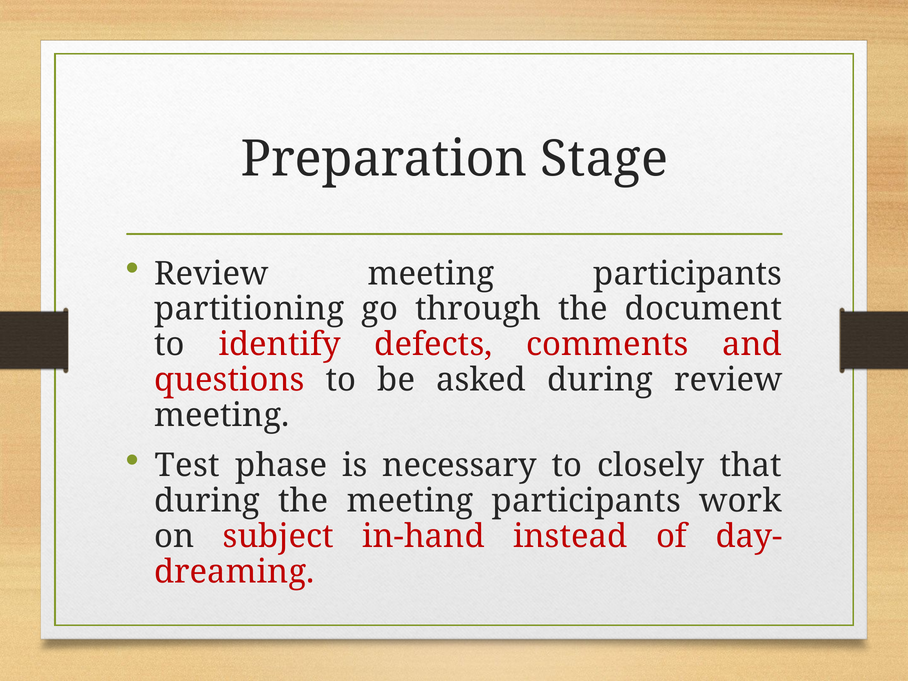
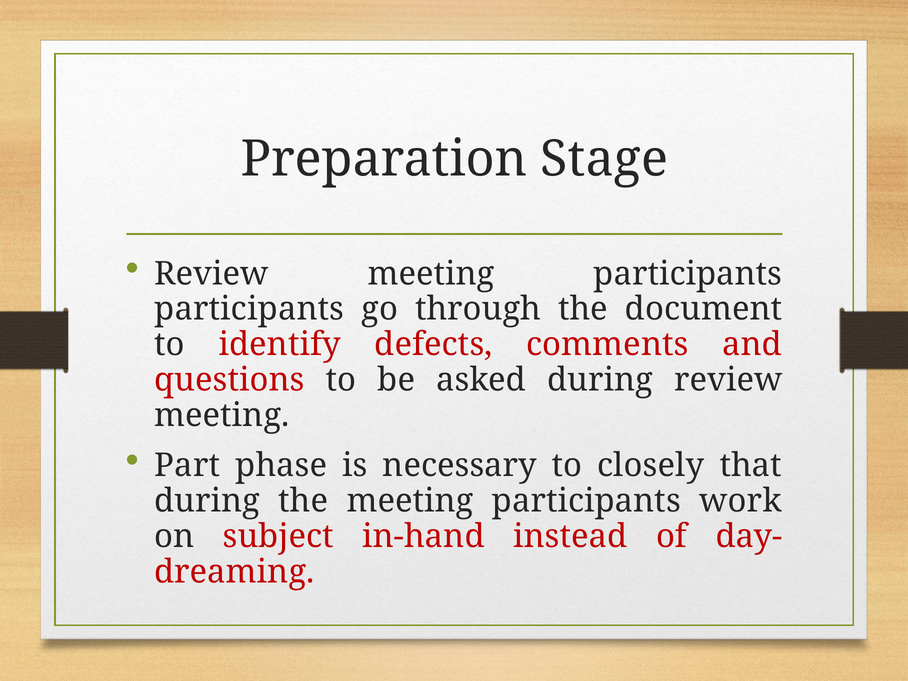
partitioning: partitioning -> participants (249, 309)
Test: Test -> Part (187, 466)
